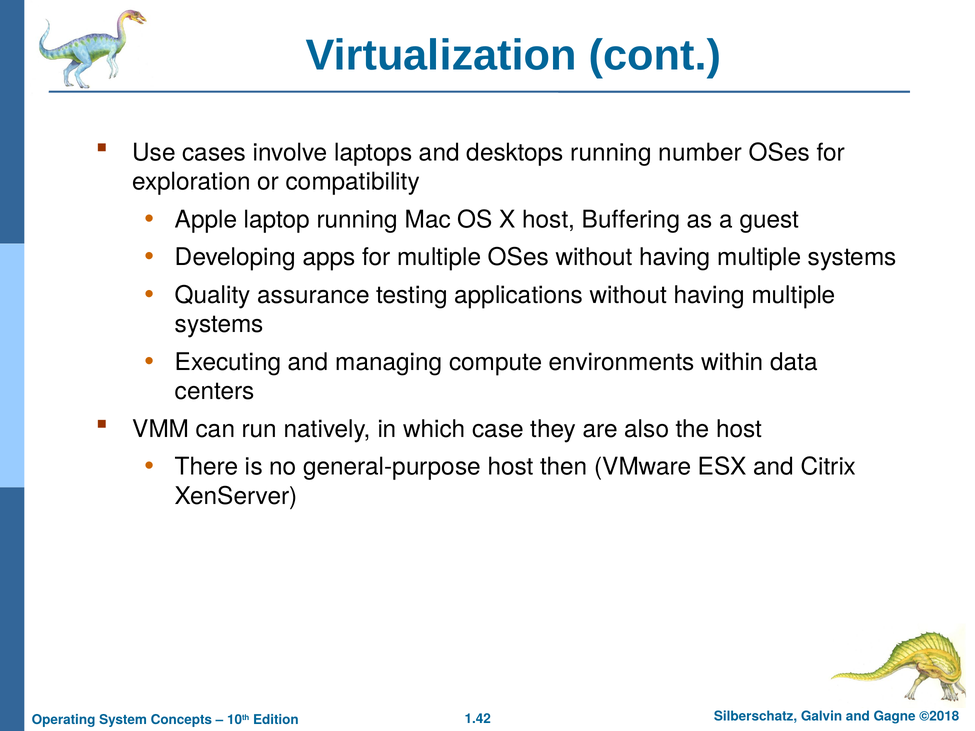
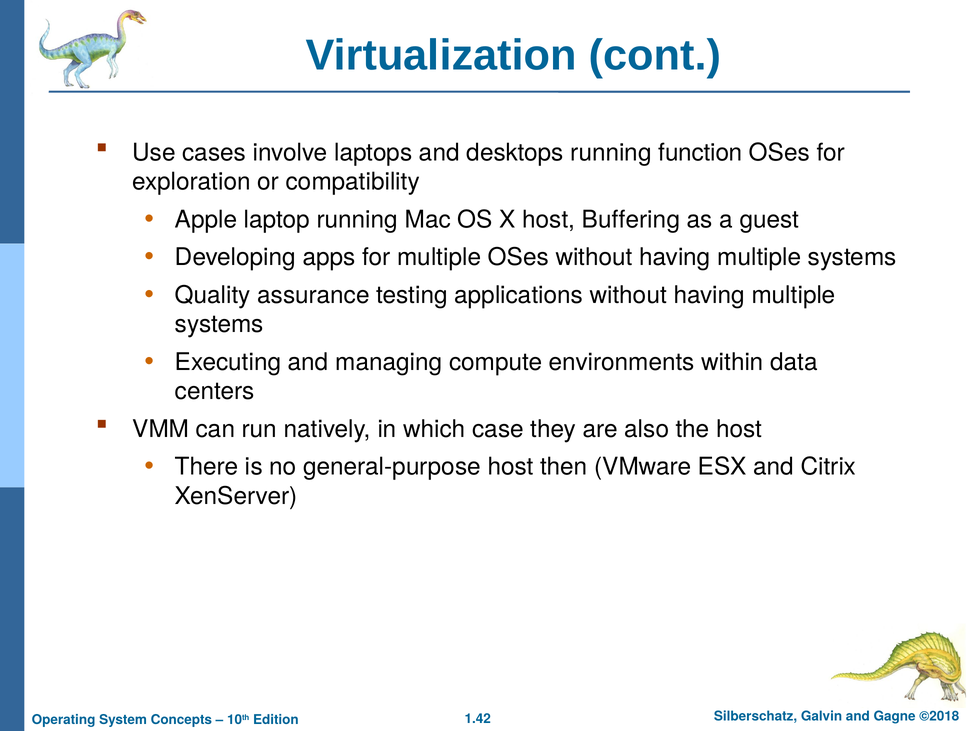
number: number -> function (700, 153)
